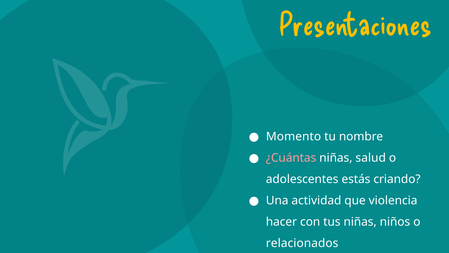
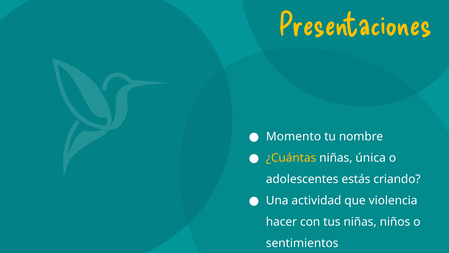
¿Cuántas colour: pink -> yellow (291, 158)
salud: salud -> única (371, 158)
relacionados: relacionados -> sentimientos (302, 243)
